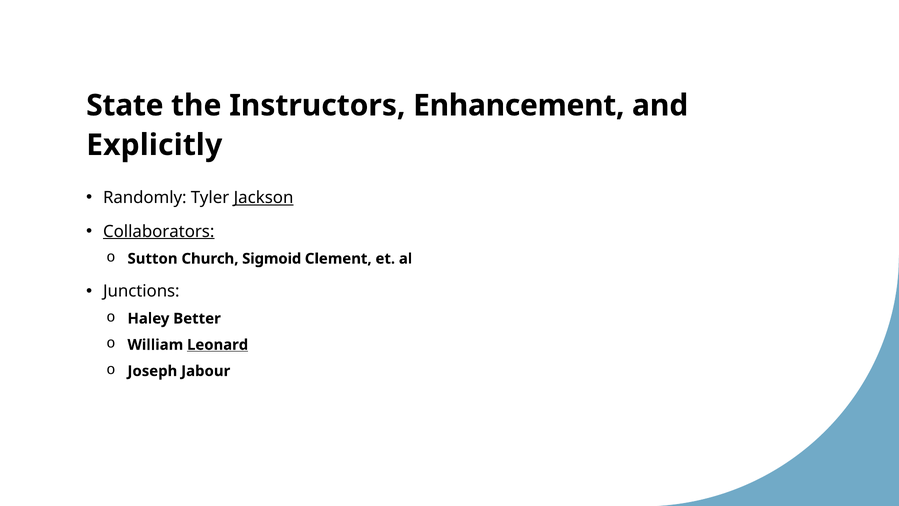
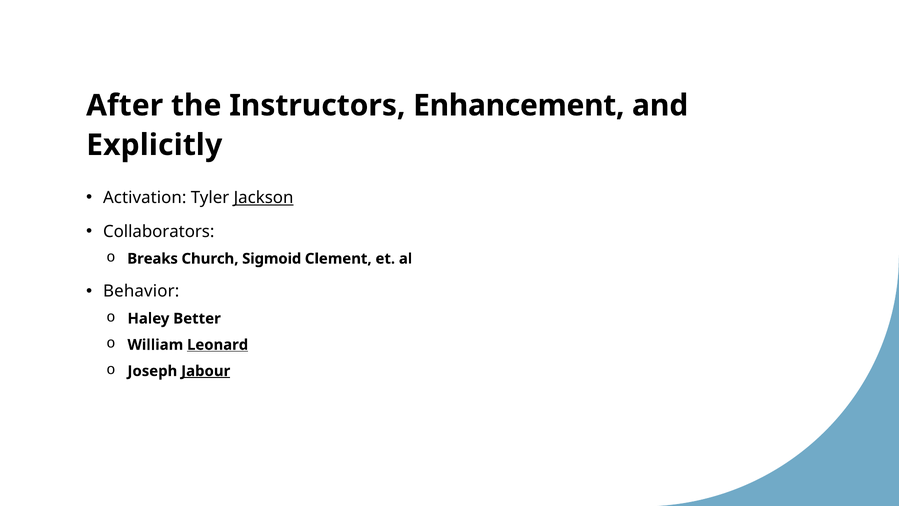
State: State -> After (125, 105)
Randomly: Randomly -> Activation (145, 198)
Collaborators underline: present -> none (159, 231)
Sutton: Sutton -> Breaks (153, 259)
Junctions: Junctions -> Behavior (141, 291)
Jabour underline: none -> present (206, 371)
